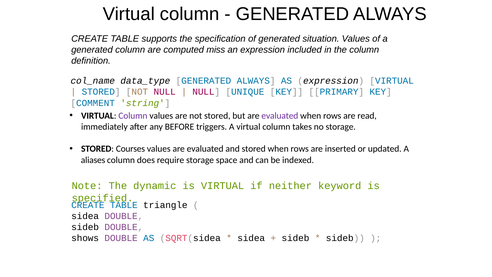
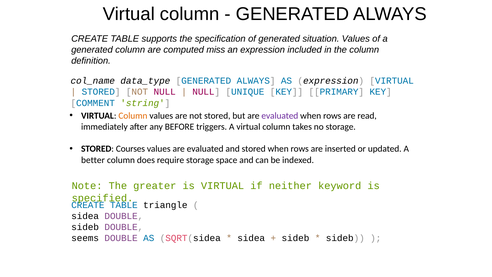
Column colour: purple -> orange (133, 116)
aliases: aliases -> better (93, 160)
dynamic: dynamic -> greater (155, 186)
shows: shows -> seems (85, 238)
